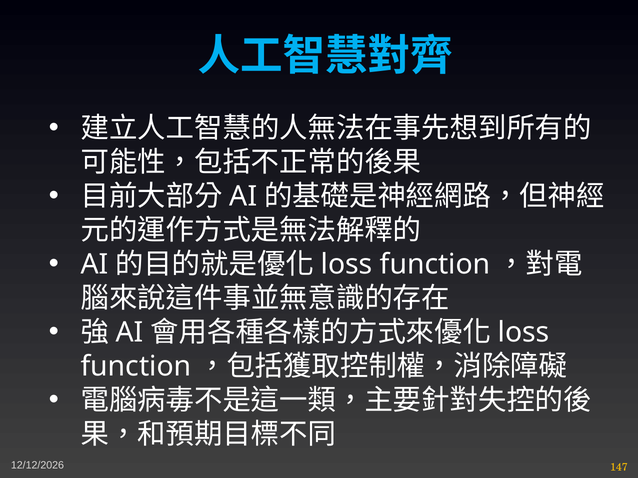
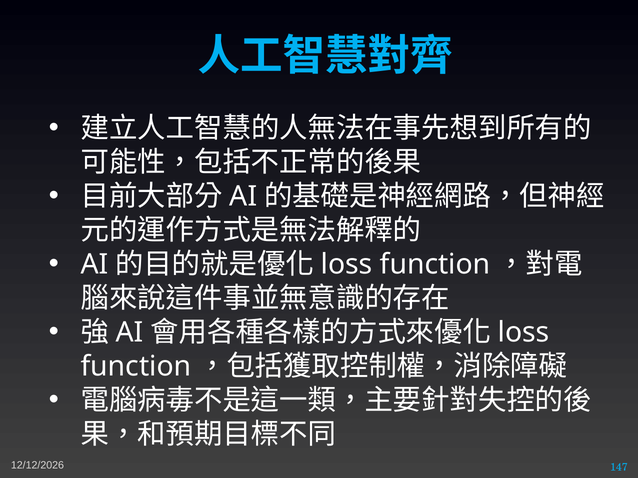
147 colour: yellow -> light blue (619, 468)
